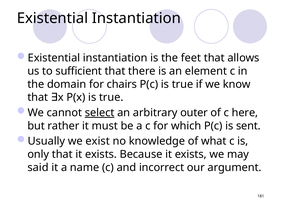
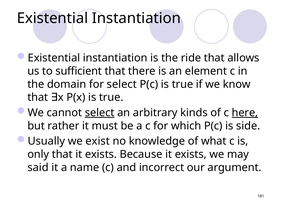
feet: feet -> ride (191, 58)
for chairs: chairs -> select (122, 84)
outer: outer -> kinds (194, 113)
here underline: none -> present (245, 113)
sent: sent -> side (248, 126)
